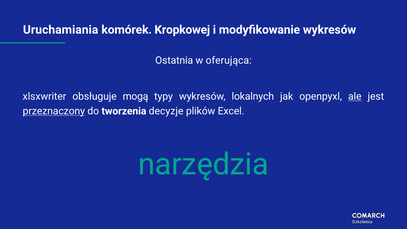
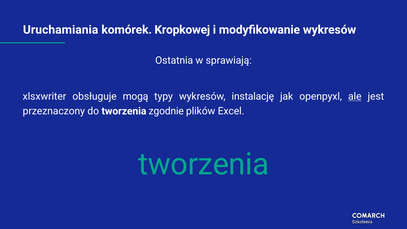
oferująca: oferująca -> sprawiają (229, 60)
lokalnych: lokalnych -> instalację (253, 96)
przeznaczony underline: present -> none (54, 111)
decyzje: decyzje -> zgodnie (166, 111)
narzędzia: narzędzia -> tworzenia (204, 164)
